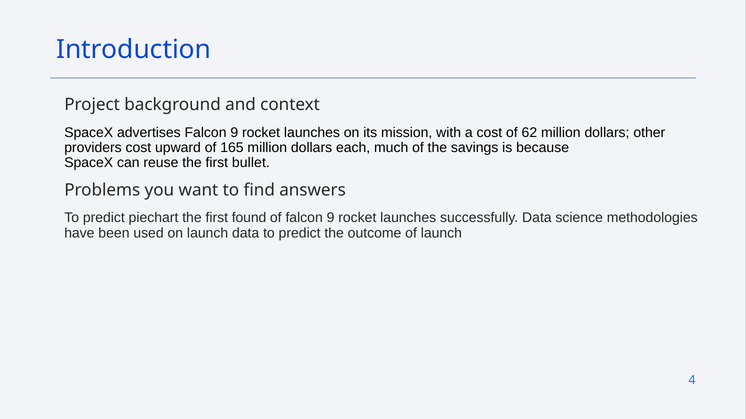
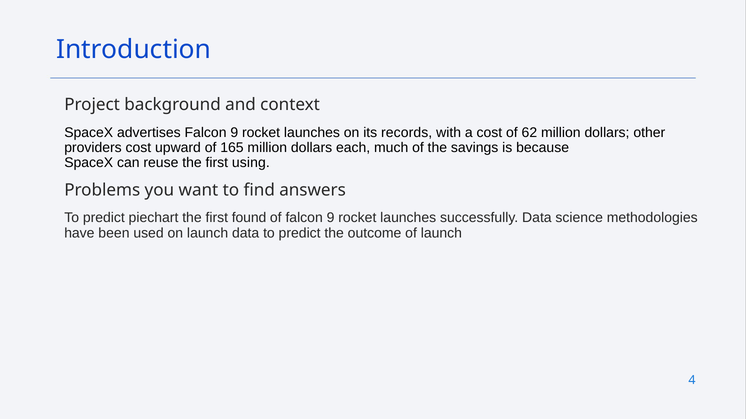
mission: mission -> records (407, 133)
bullet: bullet -> using (251, 163)
